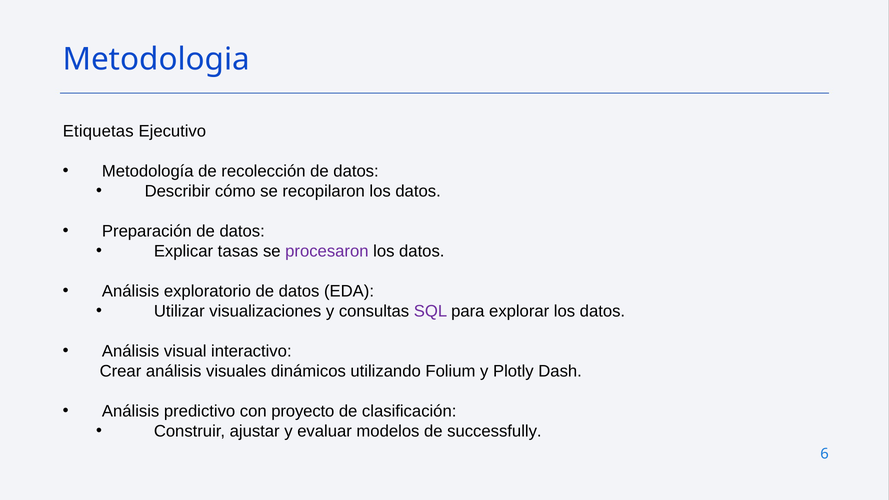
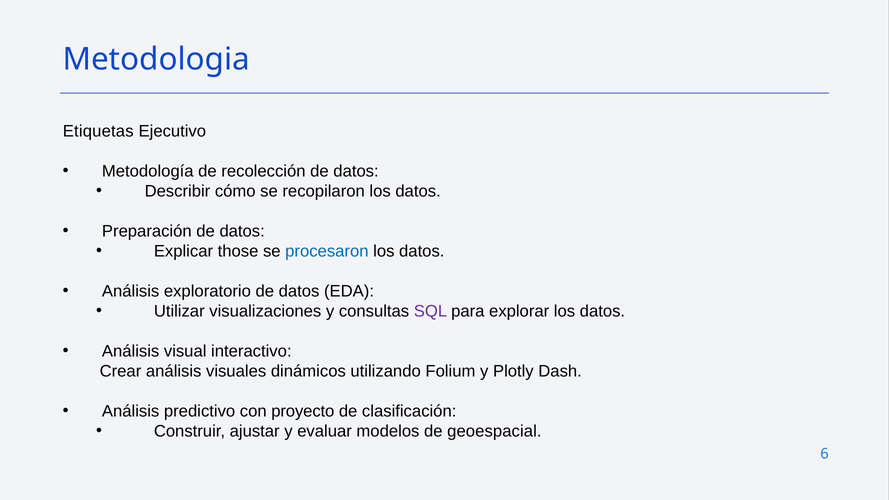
tasas: tasas -> those (238, 251)
procesaron colour: purple -> blue (327, 251)
successfully: successfully -> geoespacial (494, 431)
